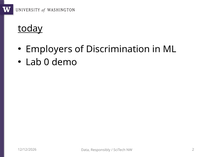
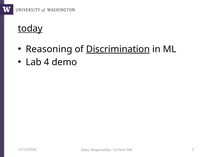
Employers: Employers -> Reasoning (49, 49)
Discrimination underline: none -> present (118, 49)
0: 0 -> 4 (47, 62)
